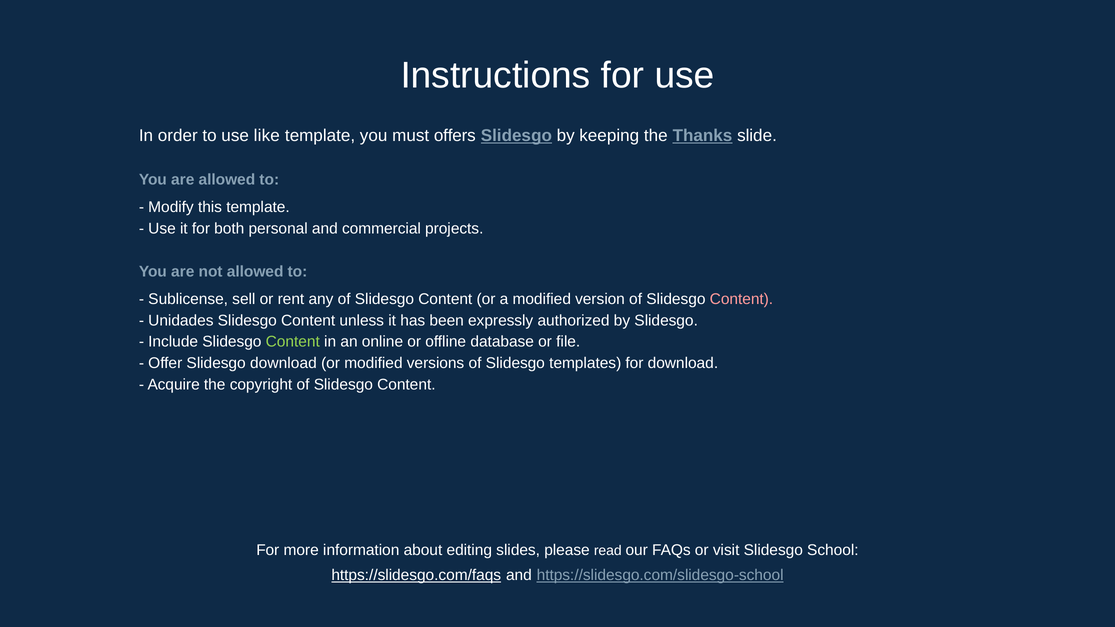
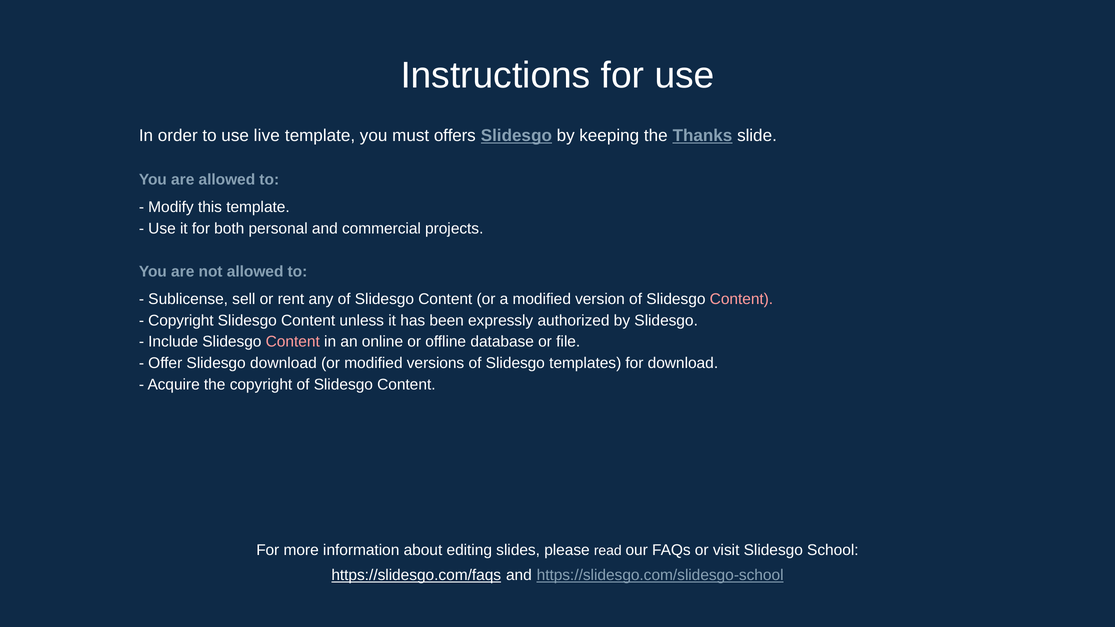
like: like -> live (267, 136)
Unidades: Unidades -> Copyright (181, 321)
Content colour: light green -> pink (293, 342)
